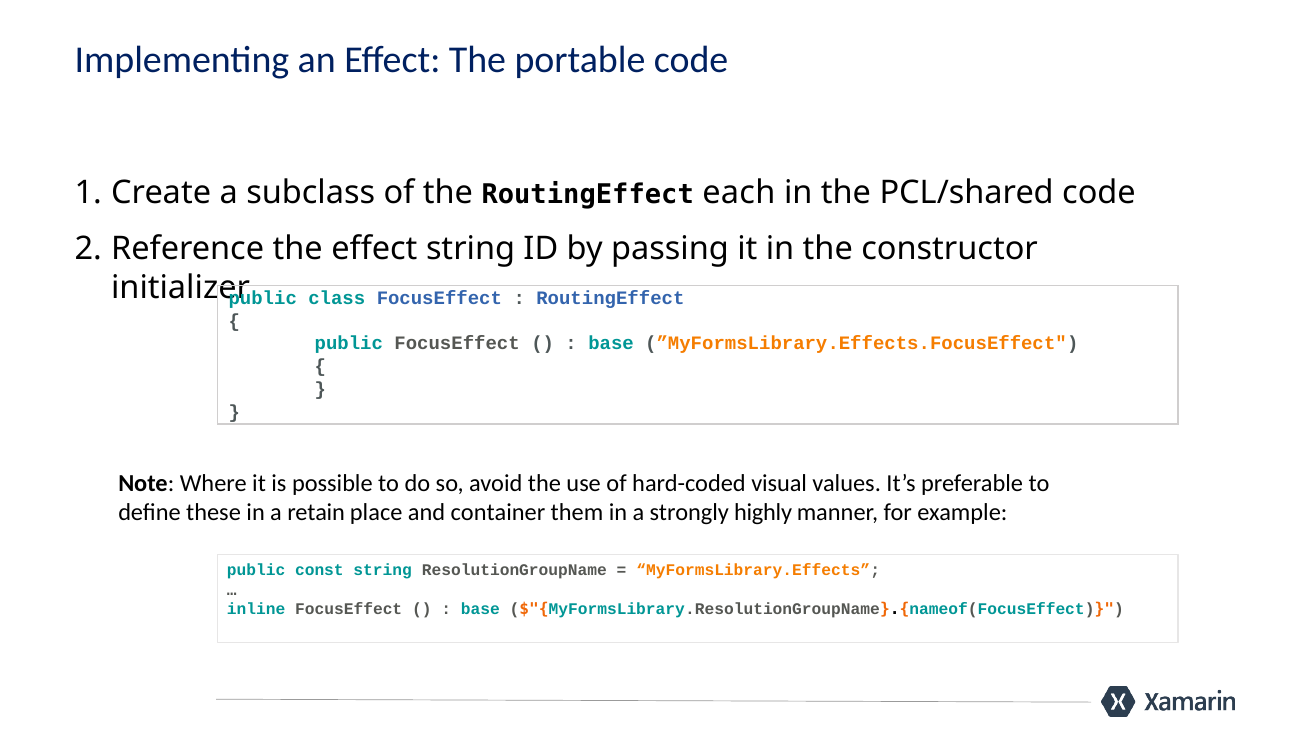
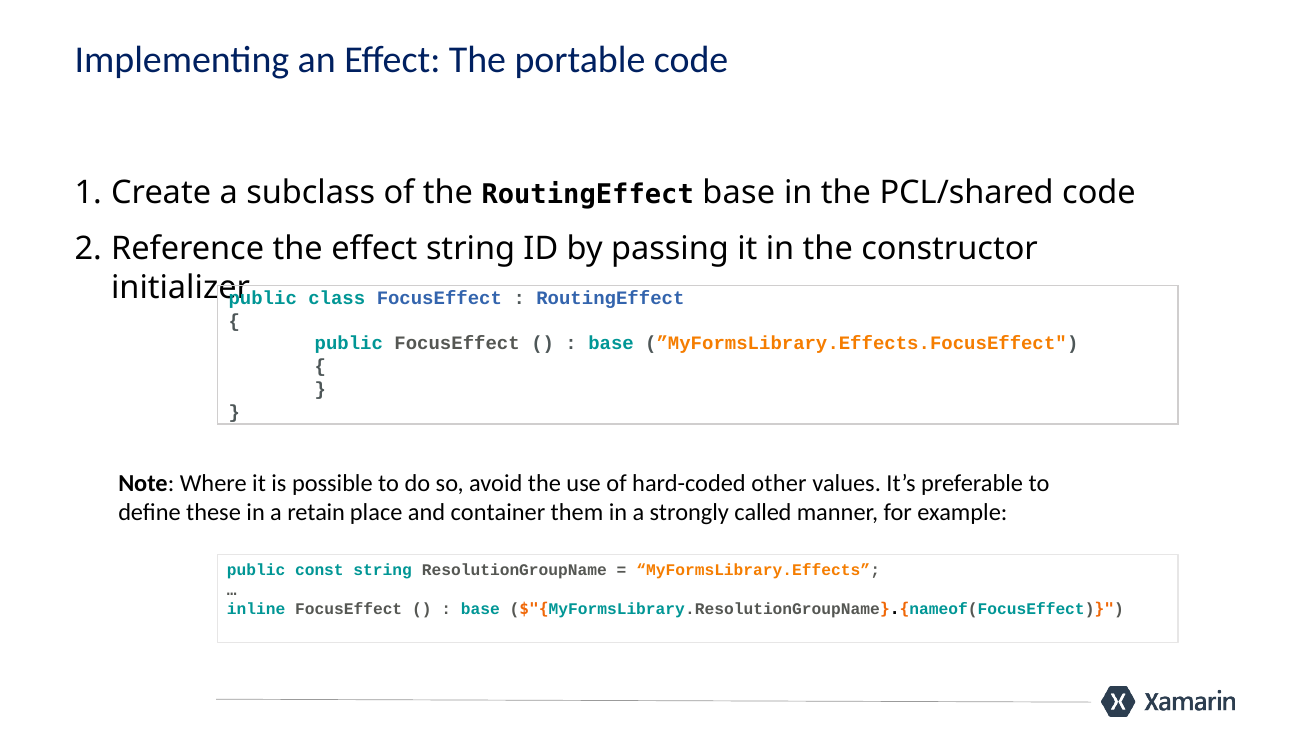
RoutingEffect each: each -> base (739, 193)
visual: visual -> other (779, 483)
highly: highly -> called (763, 513)
